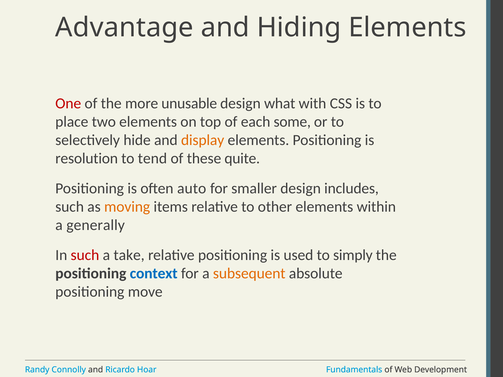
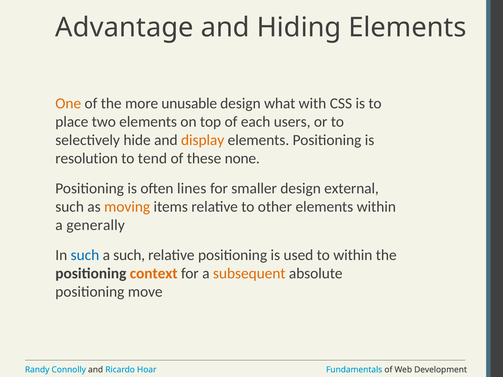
One colour: red -> orange (68, 103)
some: some -> users (292, 122)
quite: quite -> none (242, 159)
auto: auto -> lines (192, 188)
includes: includes -> external (352, 188)
such colour: red -> blue (85, 255)
a take: take -> such (129, 255)
to simply: simply -> within (353, 255)
context colour: blue -> orange (154, 274)
